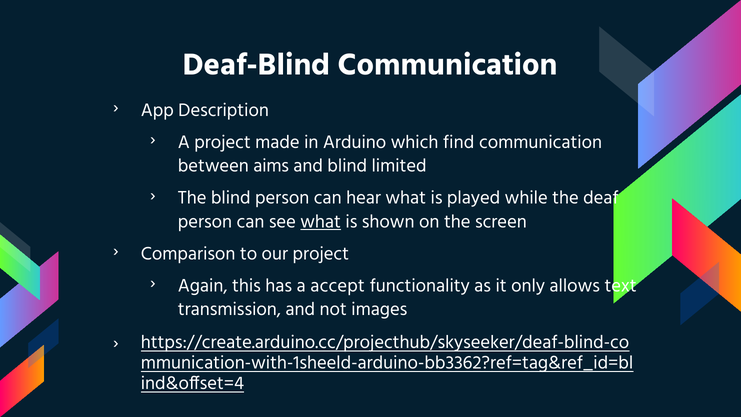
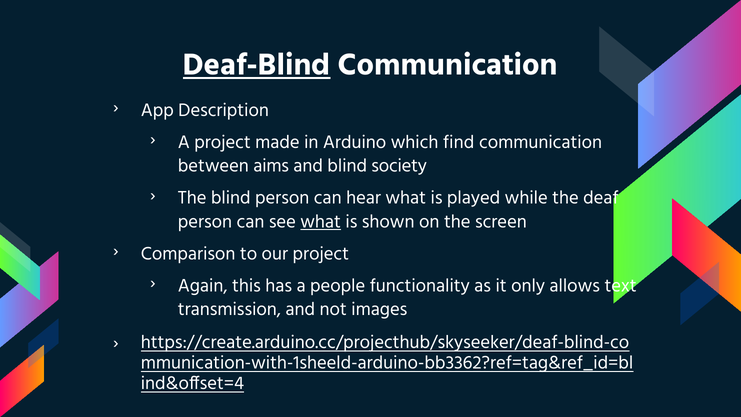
Deaf-Blind underline: none -> present (257, 65)
limited: limited -> society (399, 166)
accept: accept -> people (338, 285)
